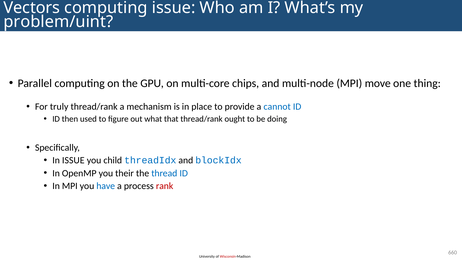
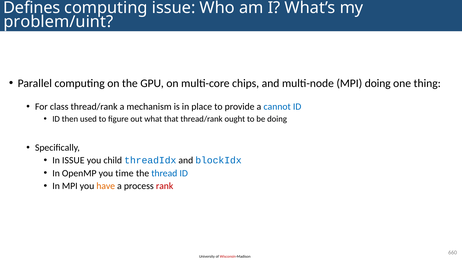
Vectors: Vectors -> Defines (32, 8)
MPI move: move -> doing (378, 83)
truly: truly -> class (59, 107)
their: their -> time (124, 173)
have colour: blue -> orange (106, 186)
